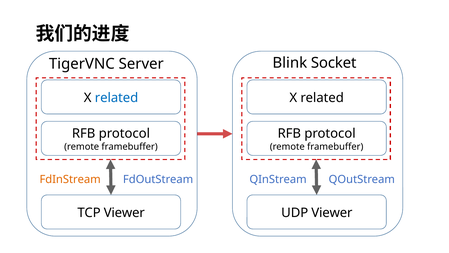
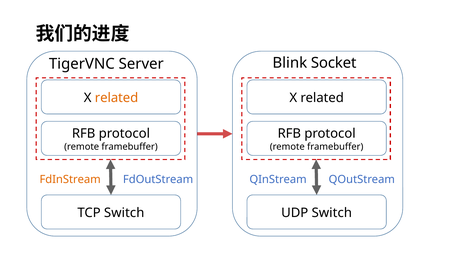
related colour: blue -> orange (117, 98)
TCP Viewer: Viewer -> Switch (124, 212)
UDP Viewer: Viewer -> Switch (332, 212)
